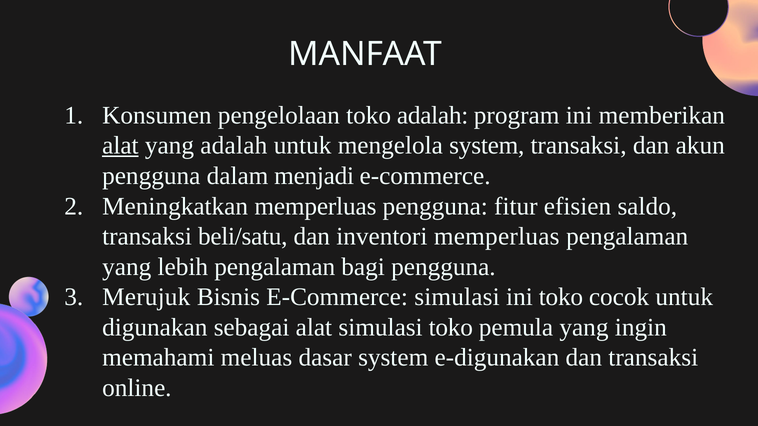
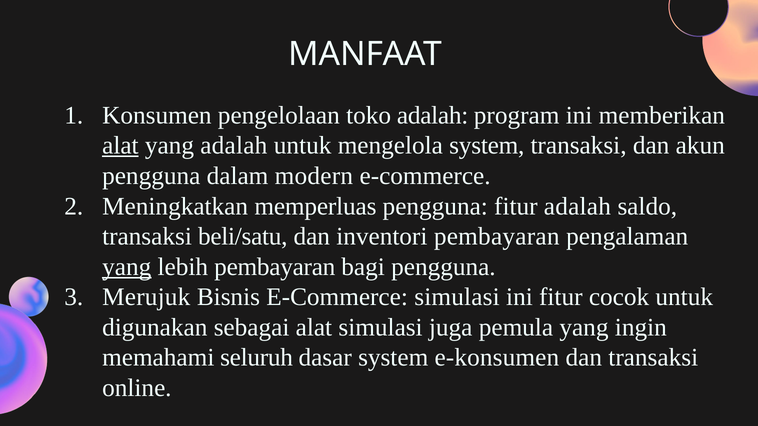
menjadi: menjadi -> modern (314, 176)
fitur efisien: efisien -> adalah (577, 206)
inventori memperluas: memperluas -> pembayaran (497, 237)
yang underline: none -> present (127, 267)
lebih pengalaman: pengalaman -> pembayaran (275, 267)
ini toko: toko -> fitur (561, 297)
simulasi toko: toko -> juga (451, 328)
meluas: meluas -> seluruh (257, 358)
e-digunakan: e-digunakan -> e-konsumen (497, 358)
